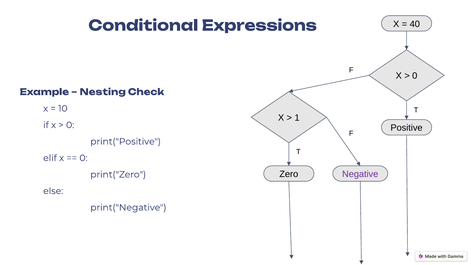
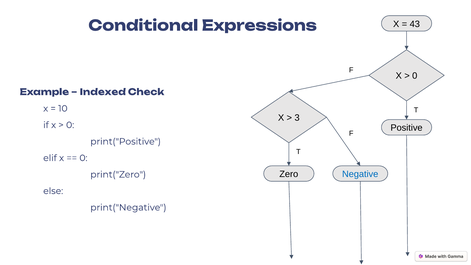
40: 40 -> 43 (415, 24)
Nesting: Nesting -> Indexed (103, 92)
1: 1 -> 3 (297, 118)
Negative colour: purple -> blue (360, 174)
